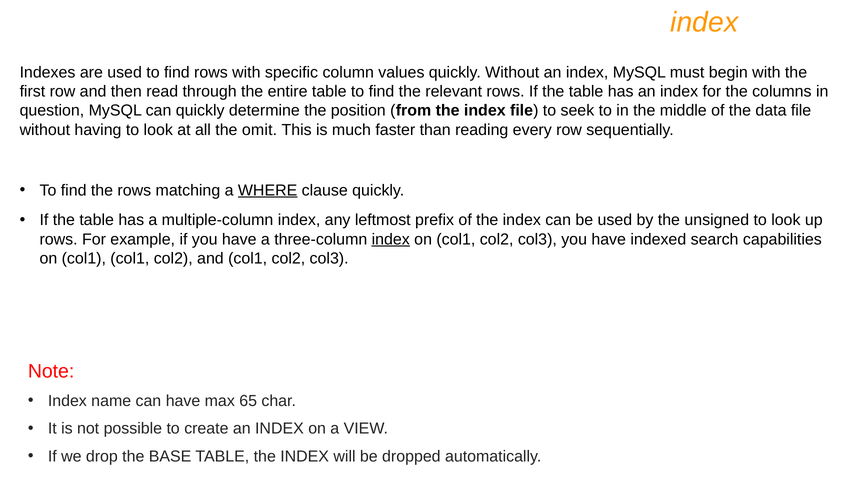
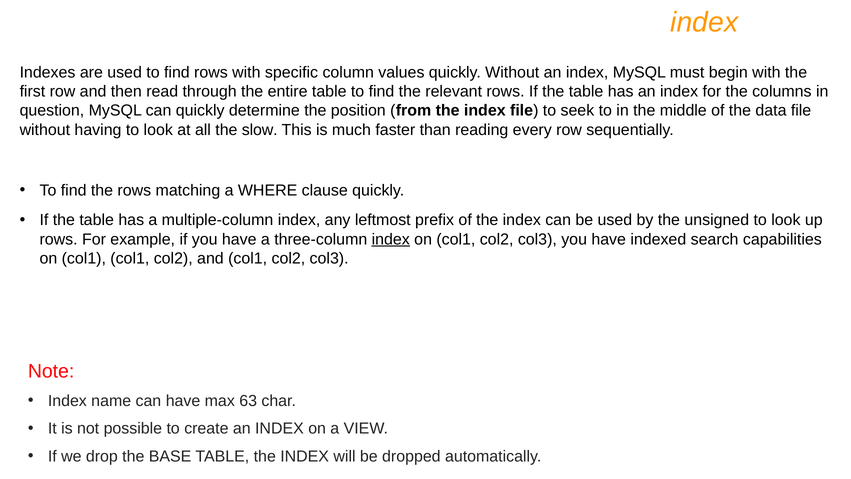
omit: omit -> slow (260, 130)
WHERE underline: present -> none (268, 190)
65: 65 -> 63 (248, 401)
